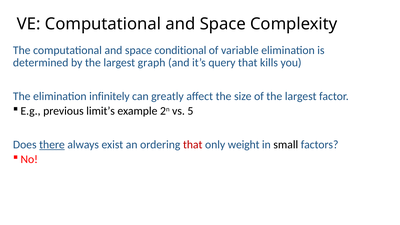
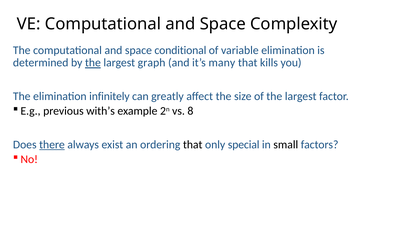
the underline: none -> present (93, 63)
query: query -> many (222, 63)
limit’s: limit’s -> with’s (101, 111)
5: 5 -> 8 (190, 111)
that colour: red -> black (193, 145)
weight: weight -> special (244, 145)
